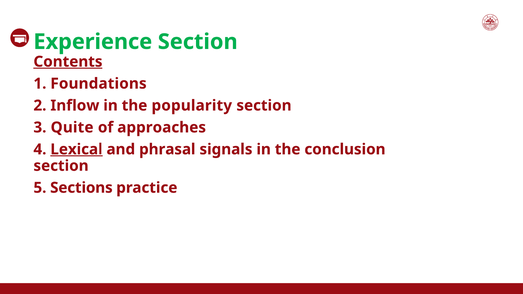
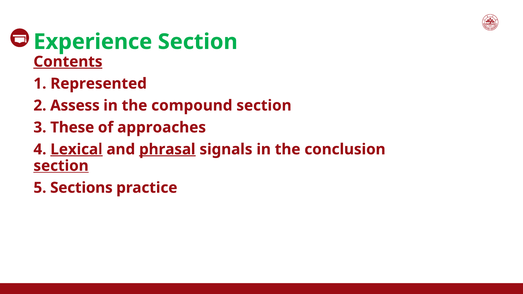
Foundations: Foundations -> Represented (99, 84)
Inflow: Inflow -> Assess (75, 106)
popularity: popularity -> compound (192, 106)
Quite: Quite -> These (72, 127)
phrasal underline: none -> present (167, 149)
section underline: none -> present (61, 166)
